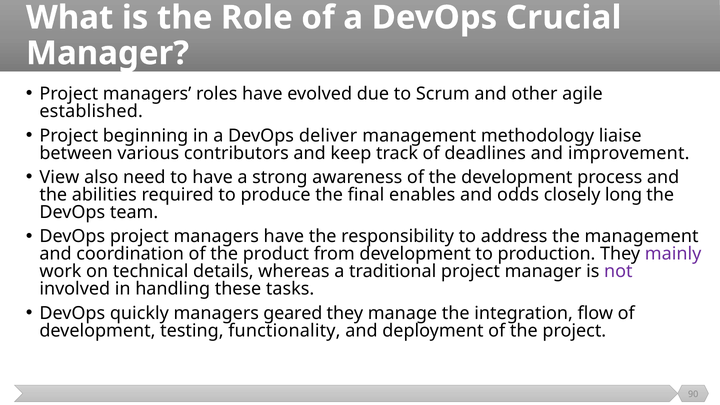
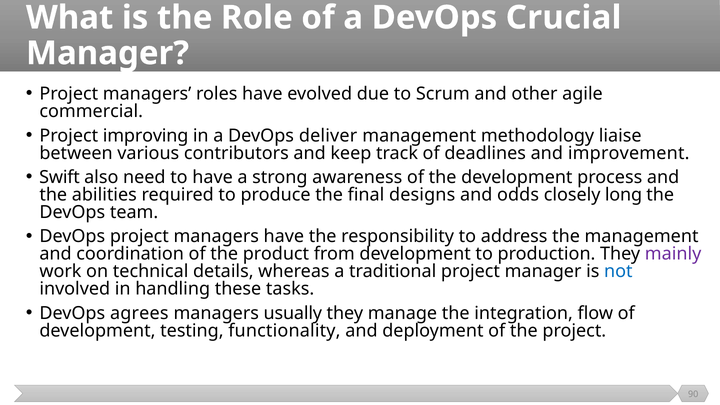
established: established -> commercial (91, 111)
beginning: beginning -> improving (146, 136)
View: View -> Swift (60, 177)
enables: enables -> designs (422, 195)
not colour: purple -> blue (618, 272)
quickly: quickly -> agrees (139, 313)
geared: geared -> usually (293, 313)
